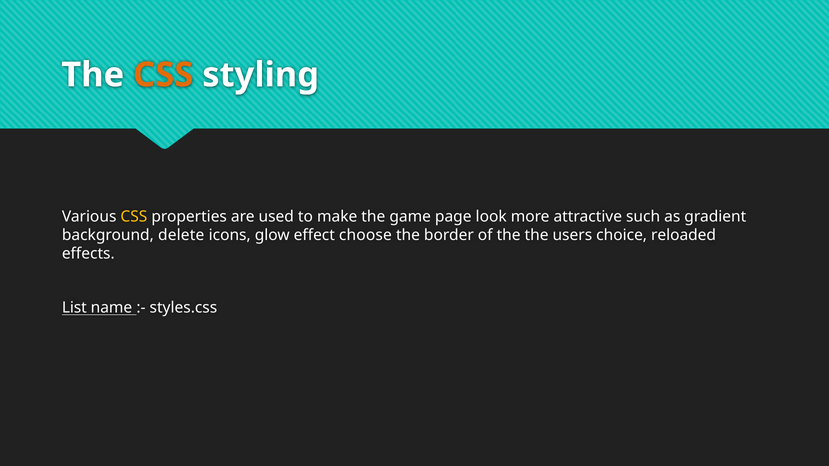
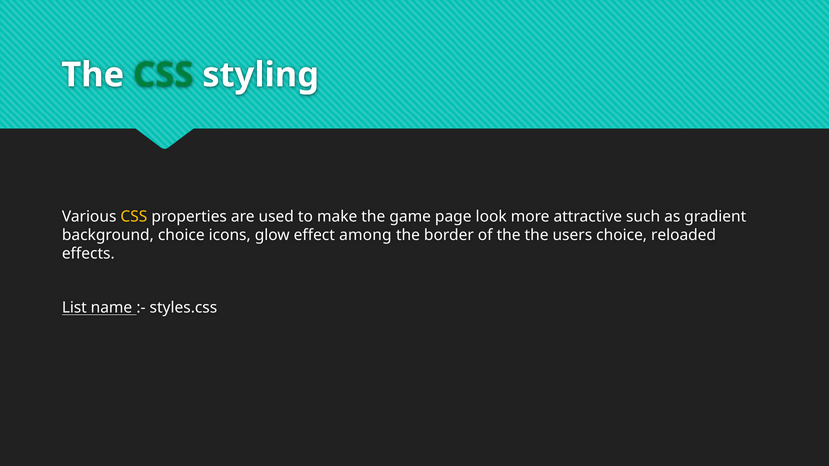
CSS colour: orange -> green (163, 75)
background delete: delete -> choice (181, 235)
choose: choose -> among (365, 235)
